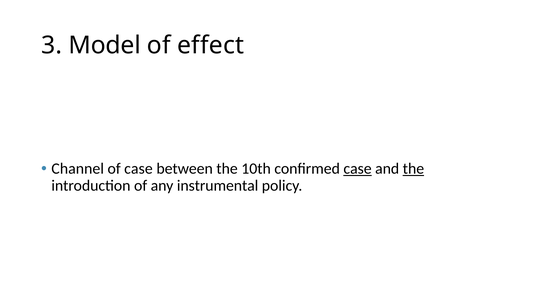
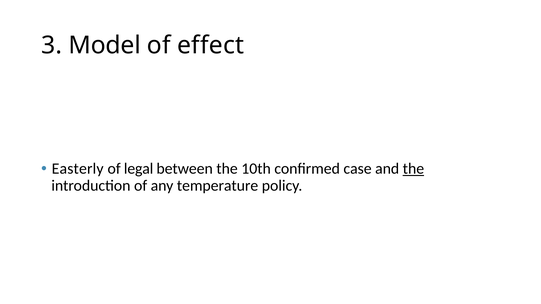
Channel: Channel -> Easterly (78, 169)
of case: case -> legal (139, 169)
case underline: present -> none (358, 169)
instrumental: instrumental -> temperature (218, 186)
